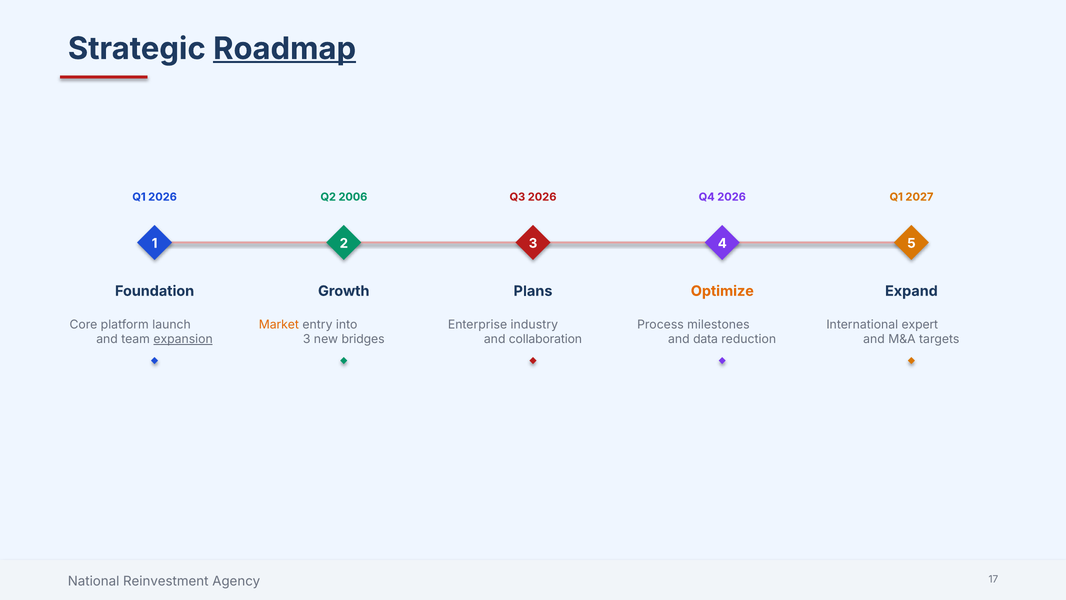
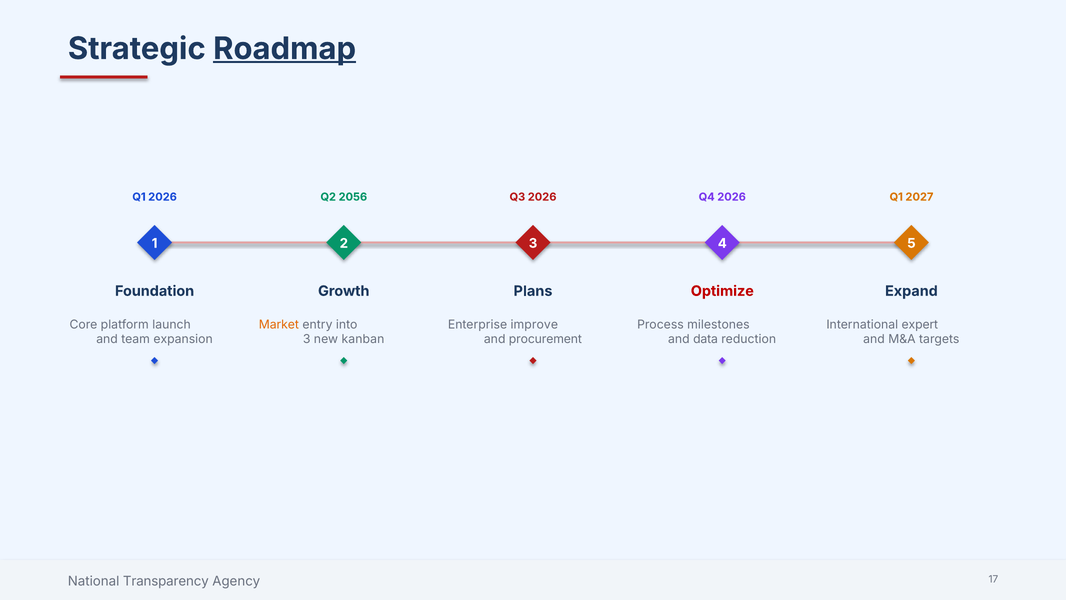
2006: 2006 -> 2056 (353, 197)
Optimize colour: orange -> red (722, 291)
industry: industry -> improve (534, 324)
expansion underline: present -> none (183, 339)
bridges: bridges -> kanban (363, 339)
collaboration: collaboration -> procurement (545, 339)
Reinvestment: Reinvestment -> Transparency (166, 581)
